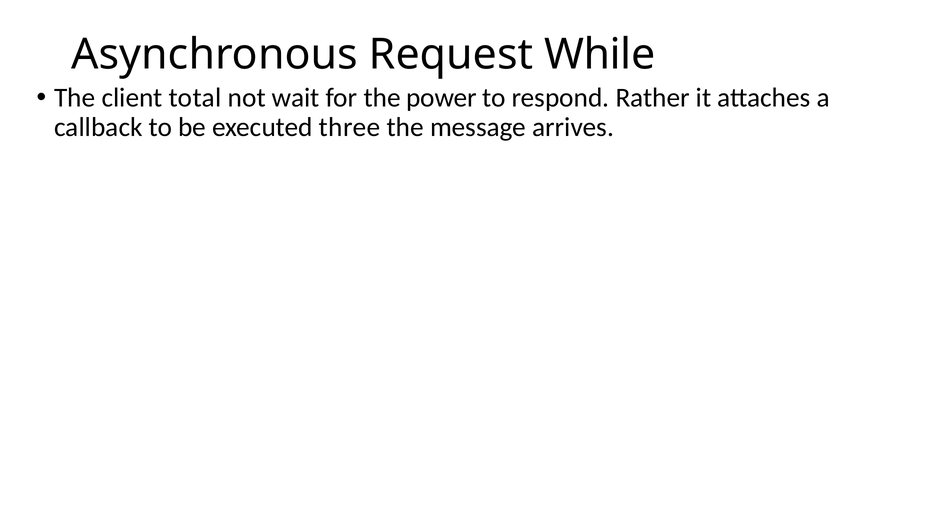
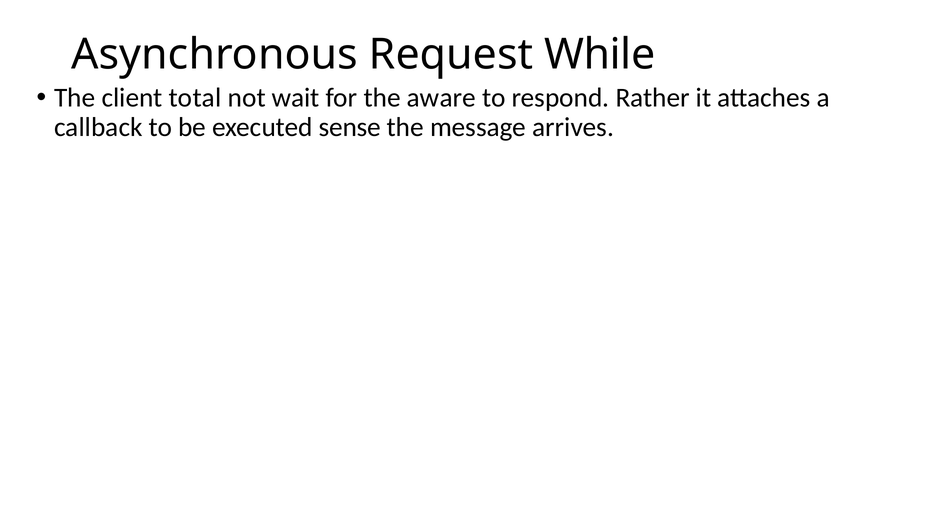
power: power -> aware (441, 98)
three: three -> sense (350, 127)
